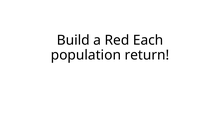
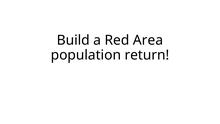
Each: Each -> Area (148, 40)
